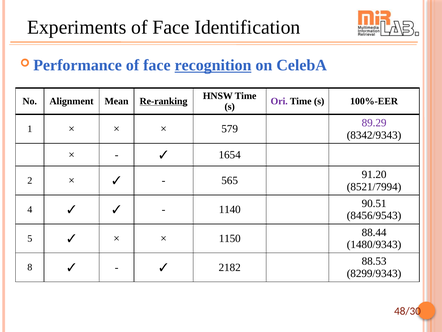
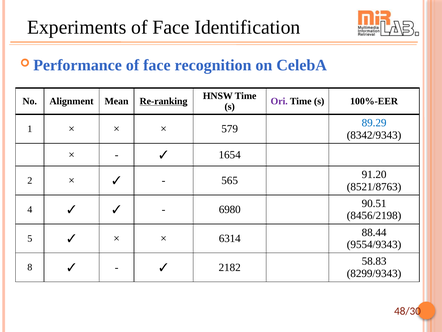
recognition underline: present -> none (213, 65)
89.29 colour: purple -> blue (374, 123)
8521/7994: 8521/7994 -> 8521/8763 (374, 186)
1140: 1140 -> 6980 (230, 209)
8456/9543: 8456/9543 -> 8456/2198 (374, 215)
1150: 1150 -> 6314 (230, 238)
1480/9343: 1480/9343 -> 9554/9343 (374, 244)
88.53: 88.53 -> 58.83 (374, 261)
